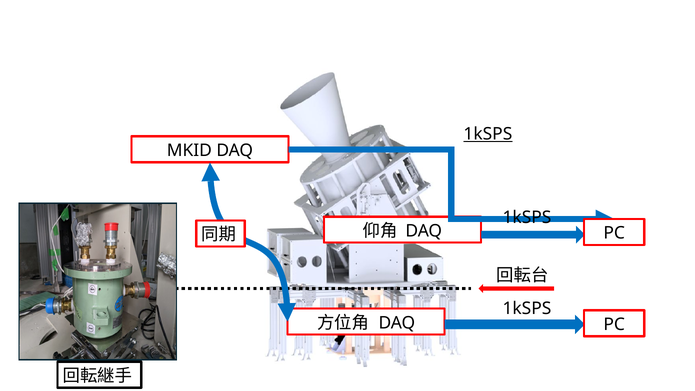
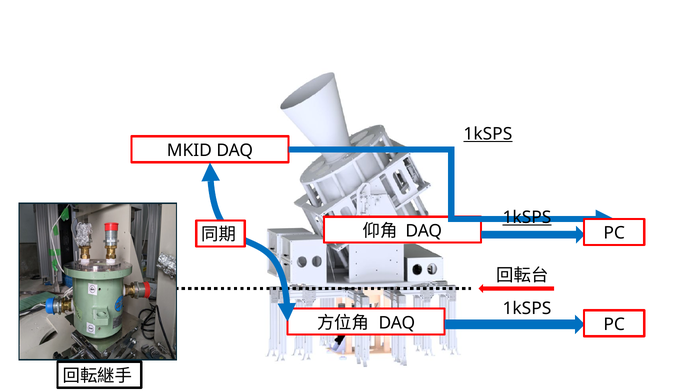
1kSPS underline: none -> present (527, 217)
